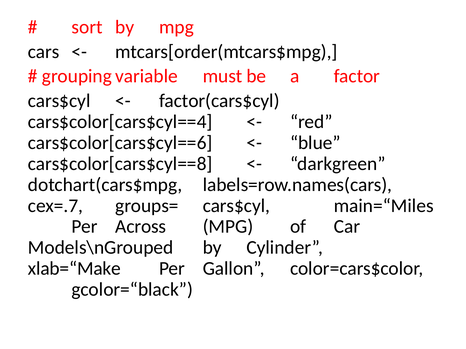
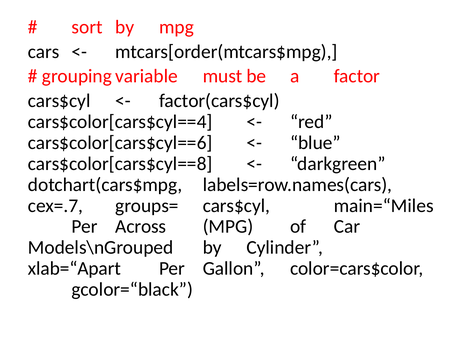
xlab=“Make: xlab=“Make -> xlab=“Apart (74, 269)
